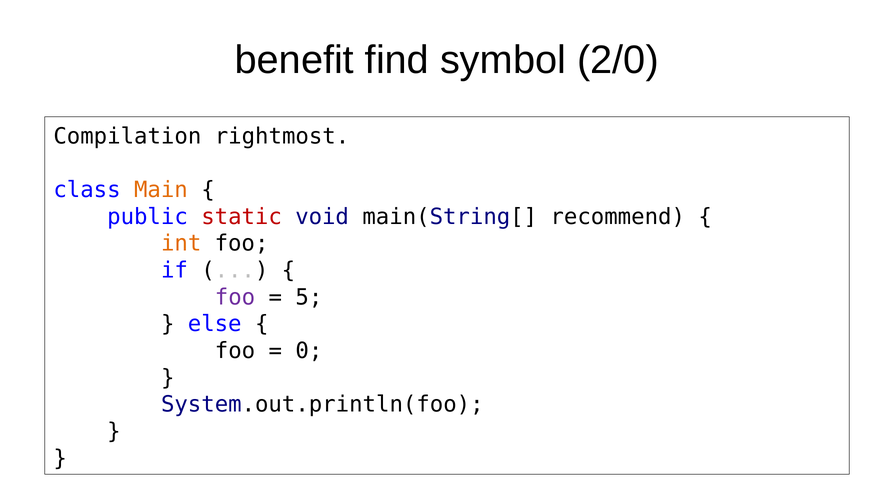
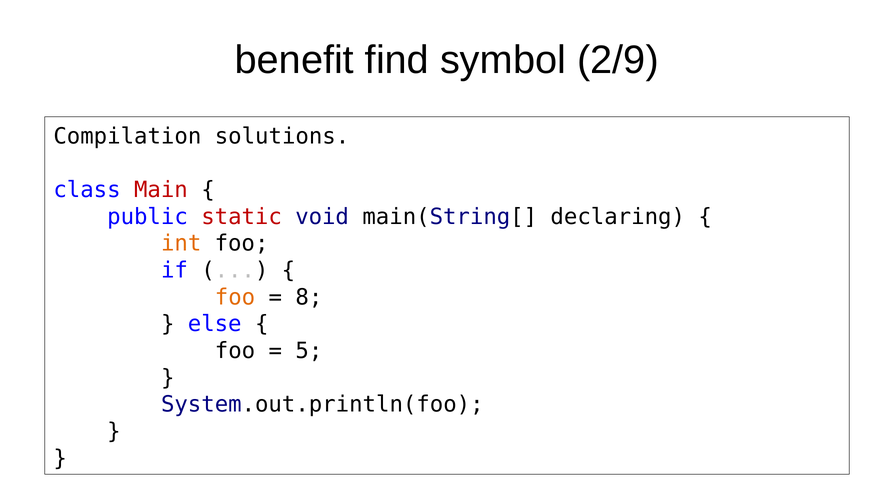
2/0: 2/0 -> 2/9 (618, 60)
rightmost: rightmost -> solutions (282, 136)
Main colour: orange -> red (161, 190)
recommend: recommend -> declaring (618, 217)
foo colour: purple -> orange (235, 297)
5: 5 -> 8 (309, 297)
0: 0 -> 5 (309, 351)
